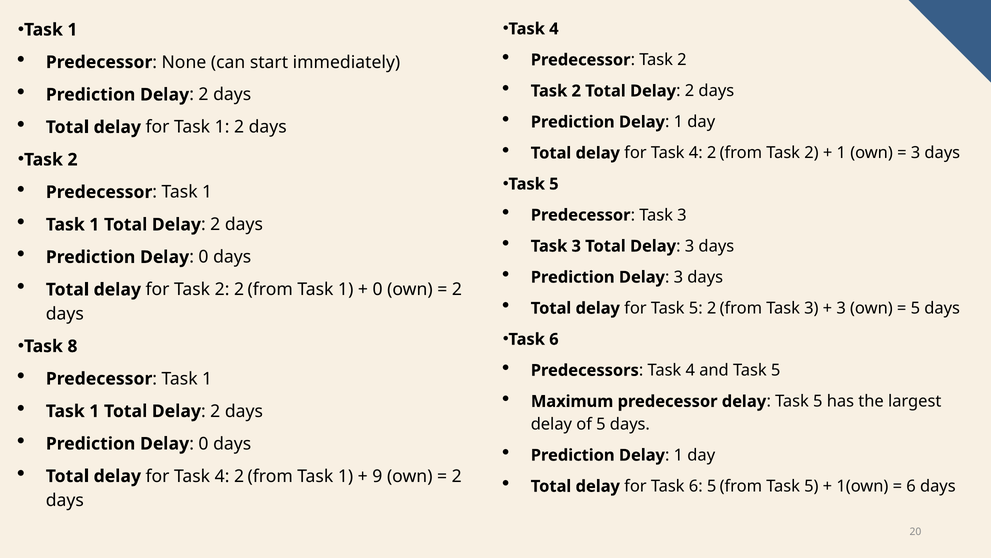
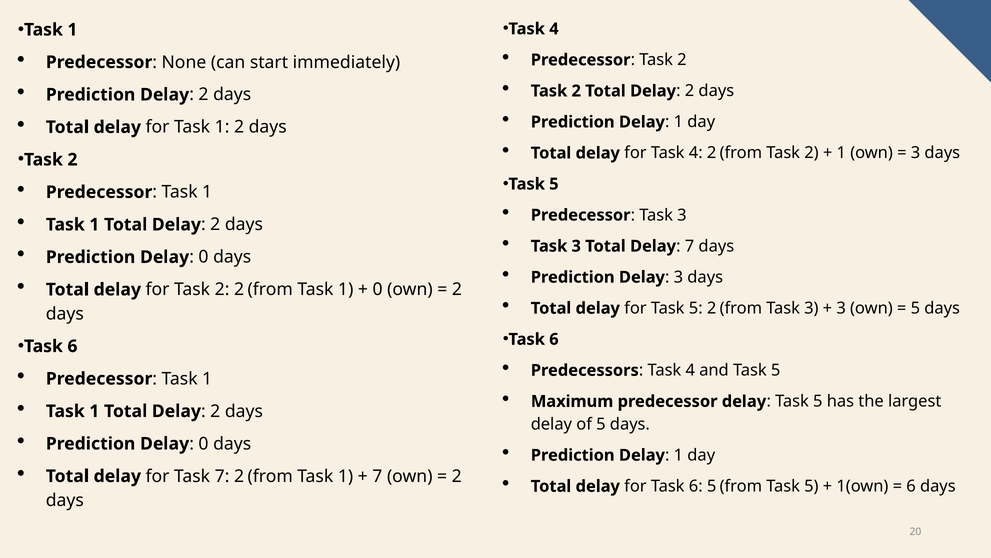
Total Delay 3: 3 -> 7 (690, 246)
8: 8 -> 6 (72, 346)
4: 4 -> 7 (222, 476)
9: 9 -> 7 (377, 476)
